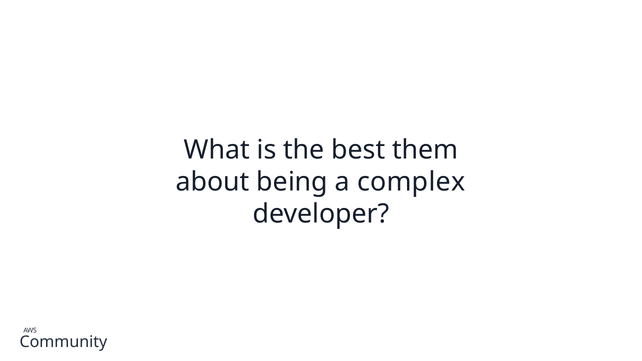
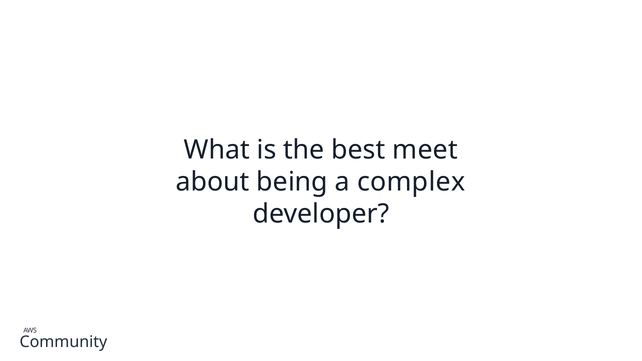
them: them -> meet (425, 150)
